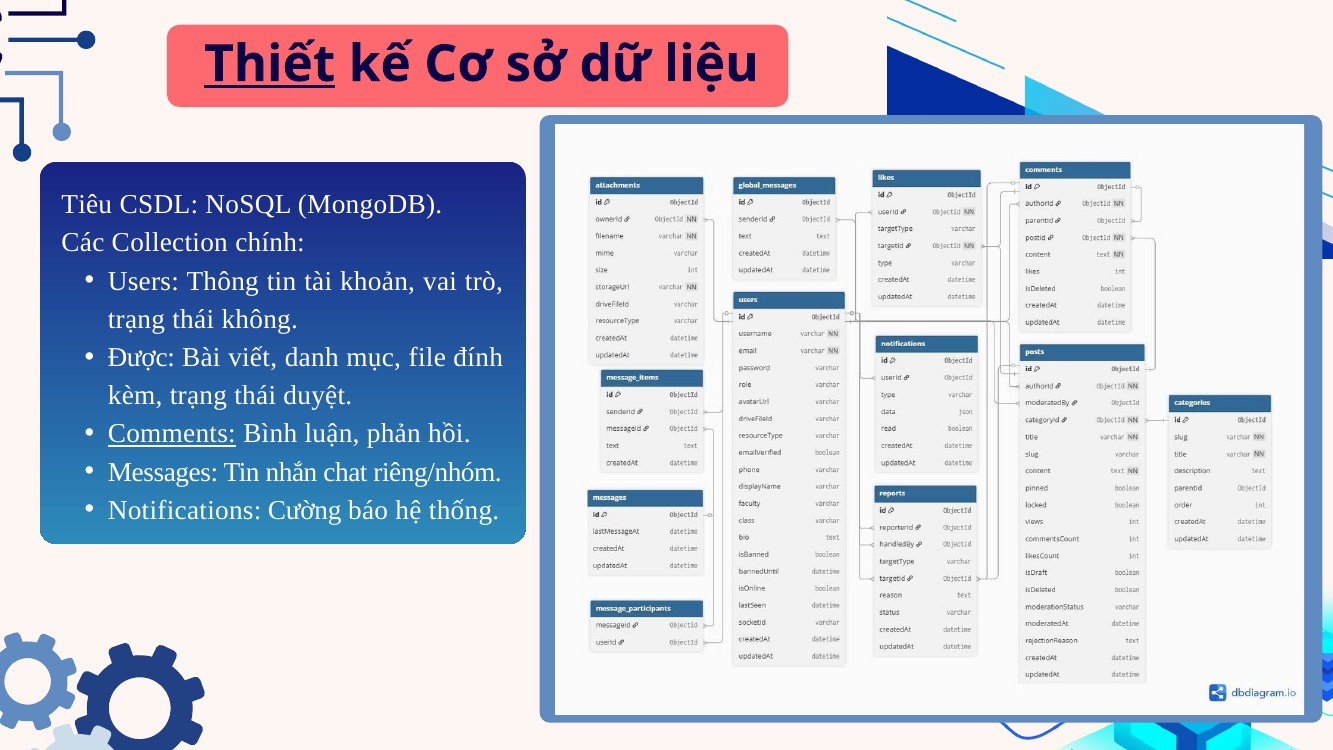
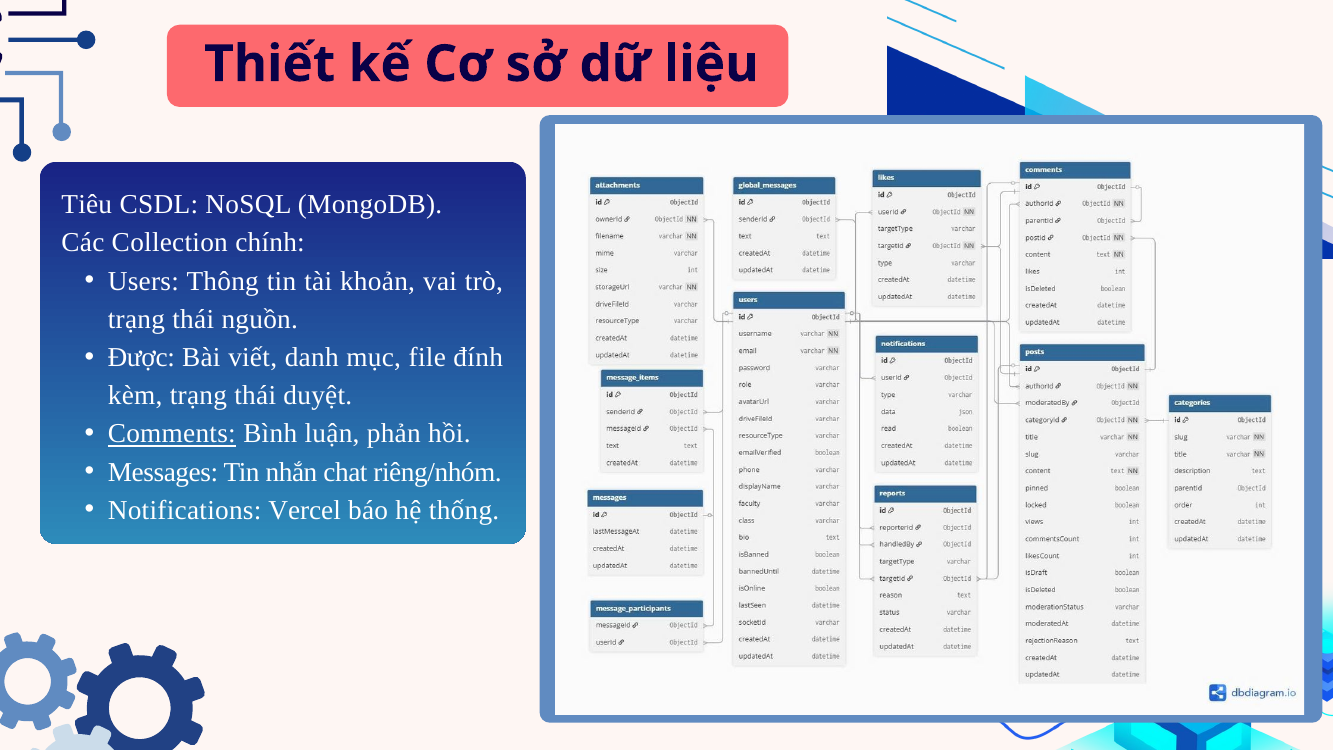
Thiết underline: present -> none (270, 64)
không: không -> nguồn (260, 319)
Cường: Cường -> Vercel (305, 510)
